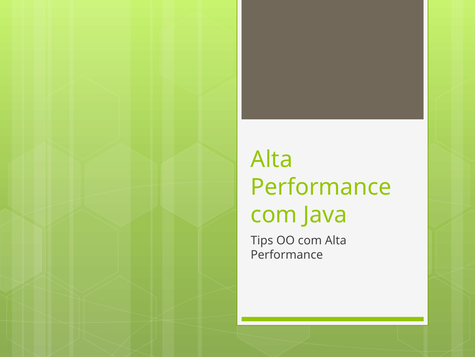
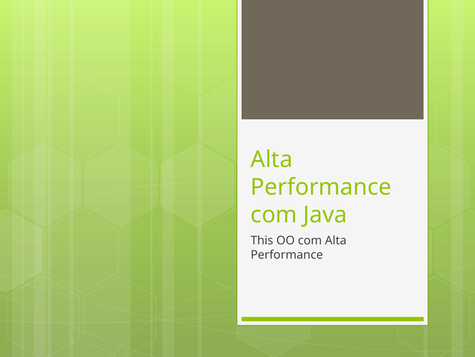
Tips: Tips -> This (262, 240)
